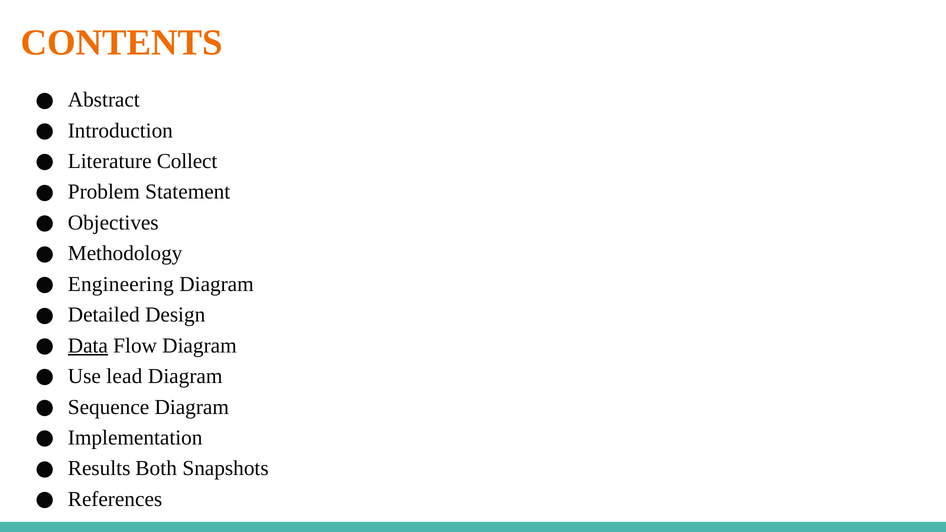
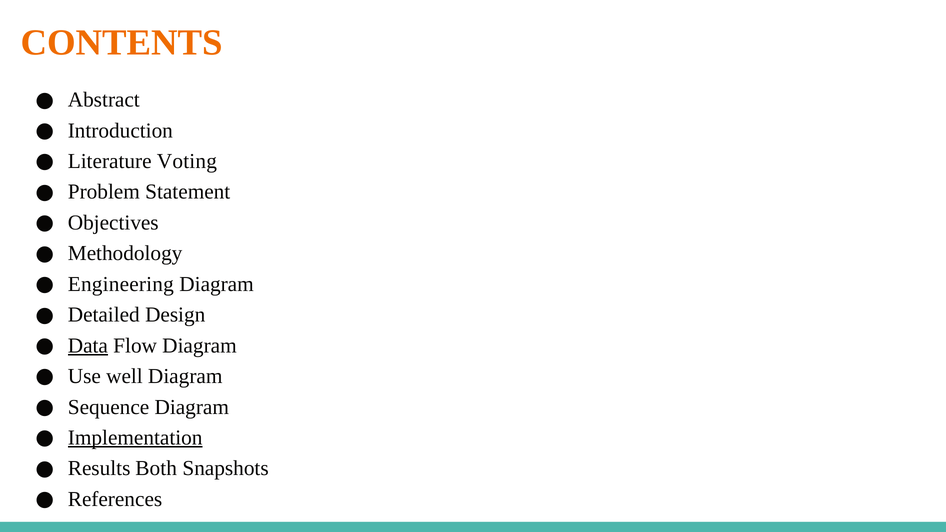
Collect: Collect -> Voting (187, 161)
lead: lead -> well (124, 376)
Implementation underline: none -> present (135, 438)
